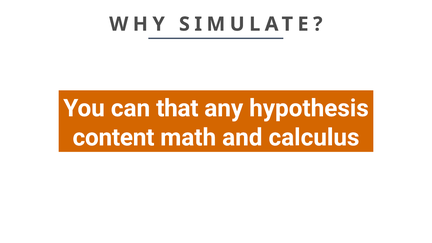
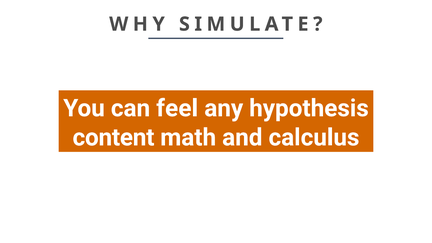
that: that -> feel (177, 108)
